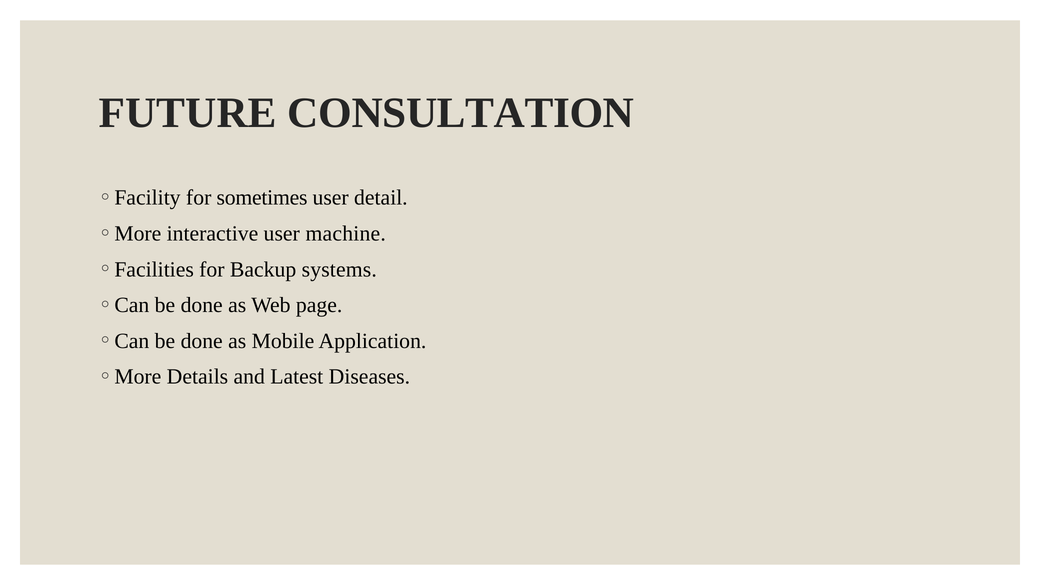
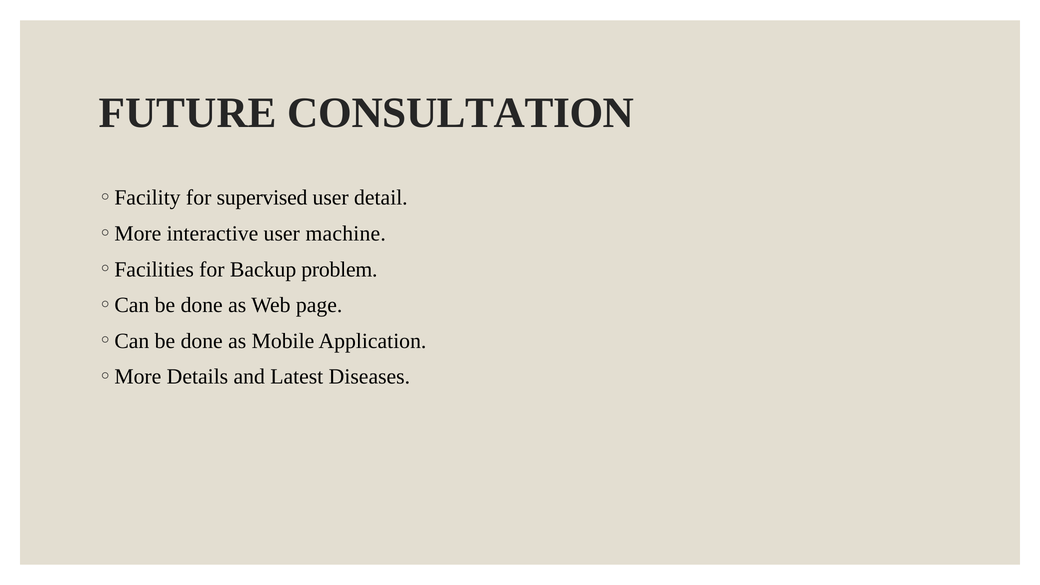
sometimes: sometimes -> supervised (262, 198)
systems: systems -> problem (339, 269)
